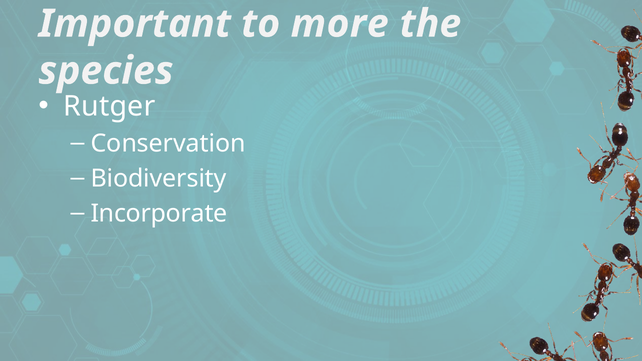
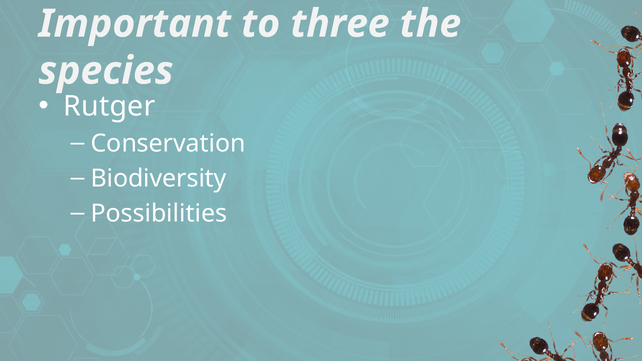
more: more -> three (340, 24)
Incorporate: Incorporate -> Possibilities (159, 213)
